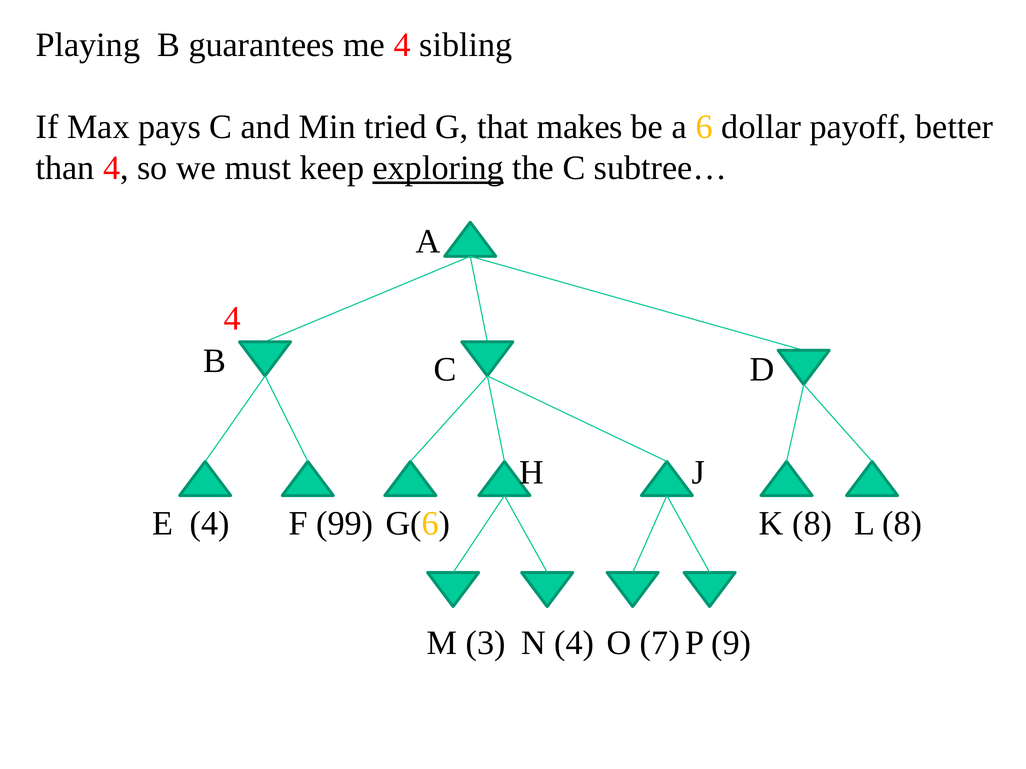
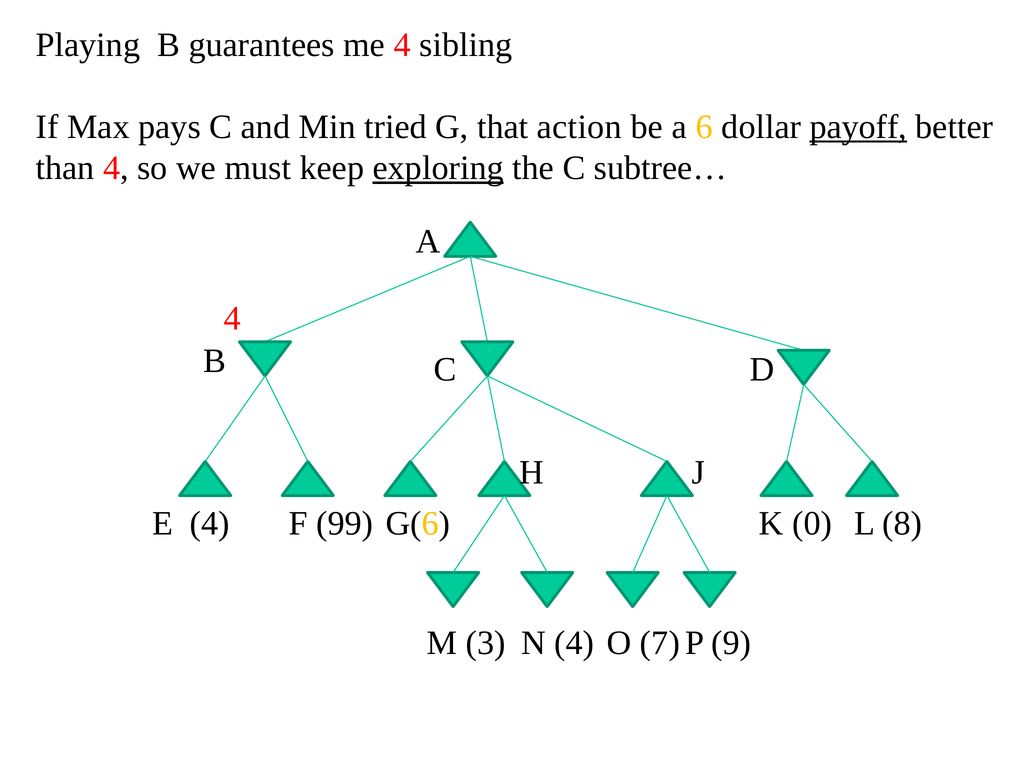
makes: makes -> action (579, 127)
payoff underline: none -> present (858, 127)
K 8: 8 -> 0 (812, 524)
